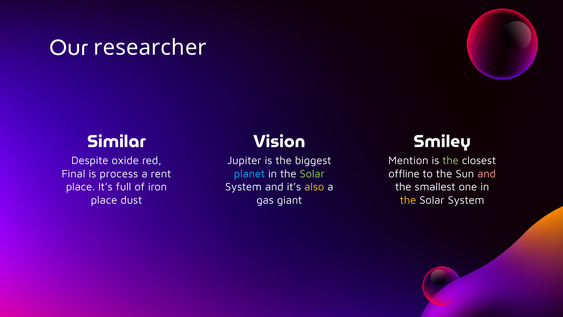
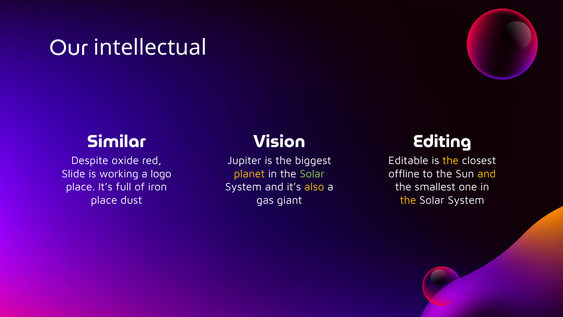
researcher: researcher -> intellectual (150, 48)
Smiley: Smiley -> Editing (442, 141)
Mention: Mention -> Editable (408, 161)
the colour: light green -> yellow (451, 161)
Final: Final -> Slide (74, 174)
process: process -> working (119, 174)
rent: rent -> logo (161, 174)
planet colour: light blue -> yellow (249, 174)
and colour: pink -> yellow (487, 174)
